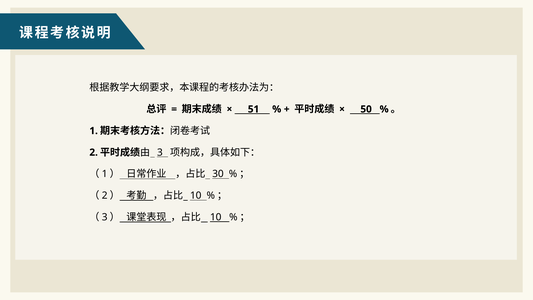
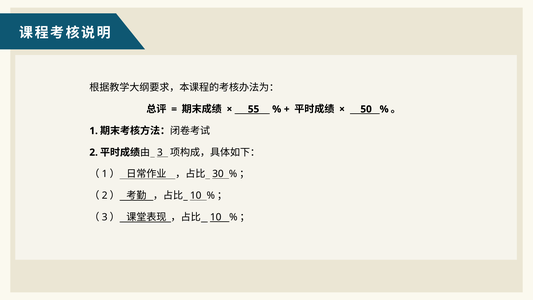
51: 51 -> 55 (254, 109)
